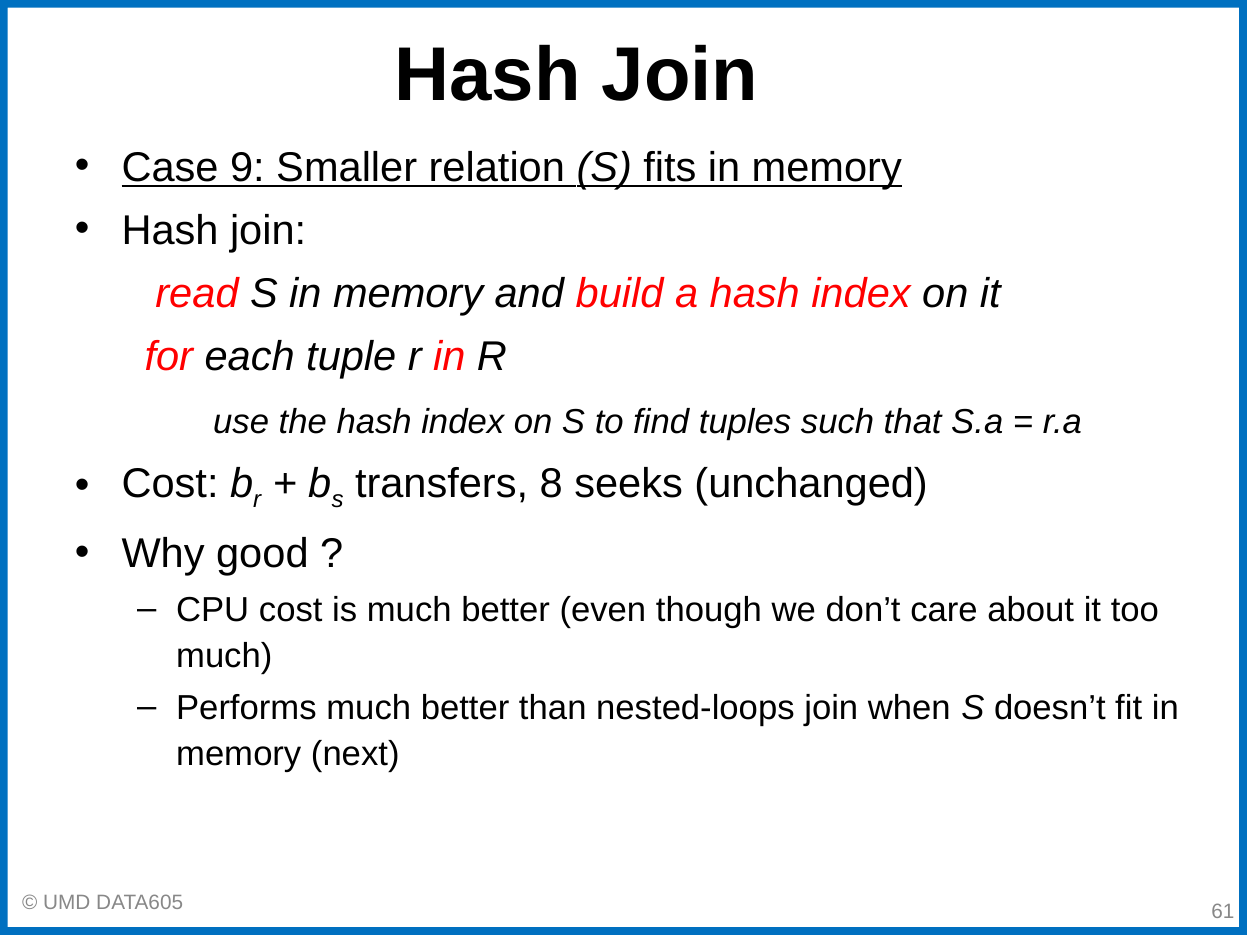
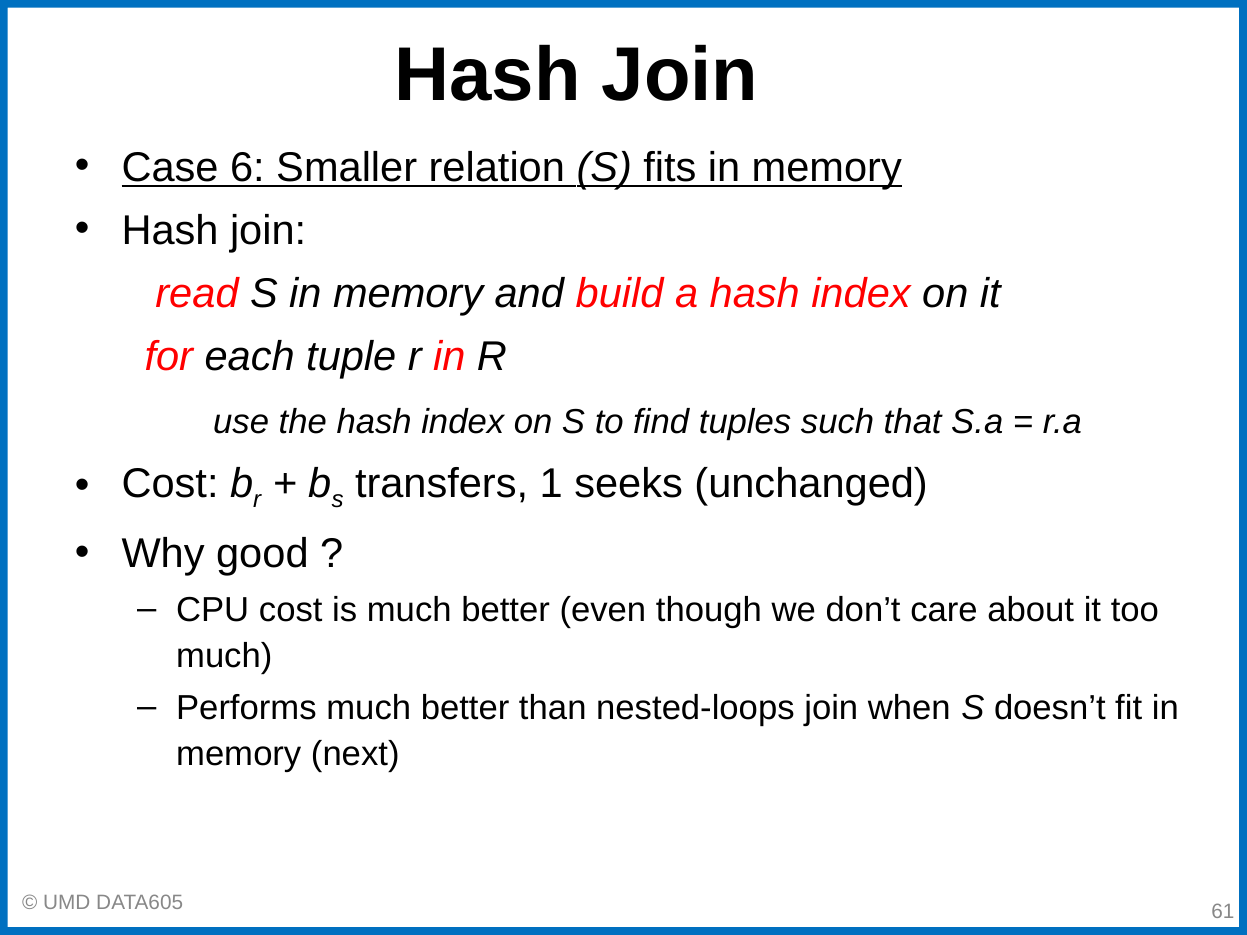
9: 9 -> 6 (247, 167)
8: 8 -> 1 (551, 484)
